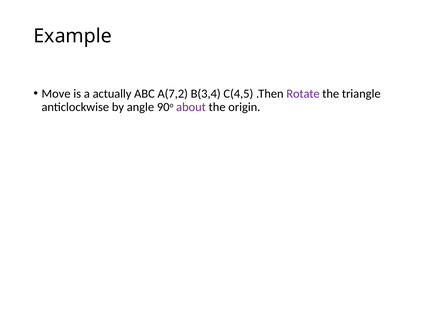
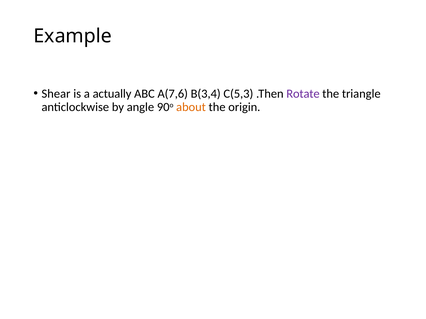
Move: Move -> Shear (56, 94)
A(7,2: A(7,2 -> A(7,6 (173, 94)
C(4,5: C(4,5 -> C(5,3 (238, 94)
about colour: purple -> orange (191, 107)
